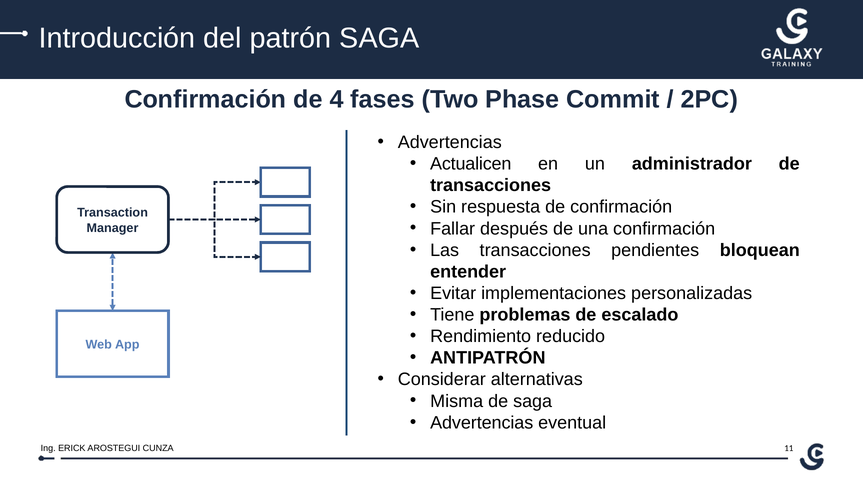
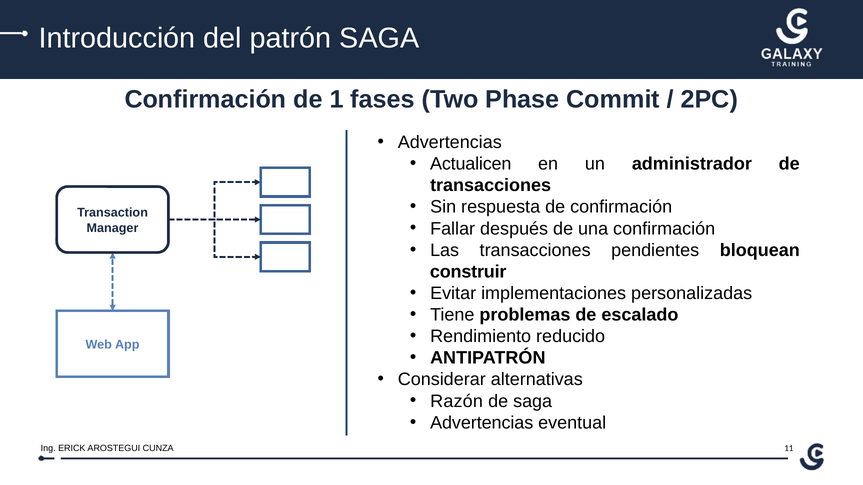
4: 4 -> 1 (337, 99)
entender: entender -> construir (468, 272)
Misma: Misma -> Razón (457, 401)
